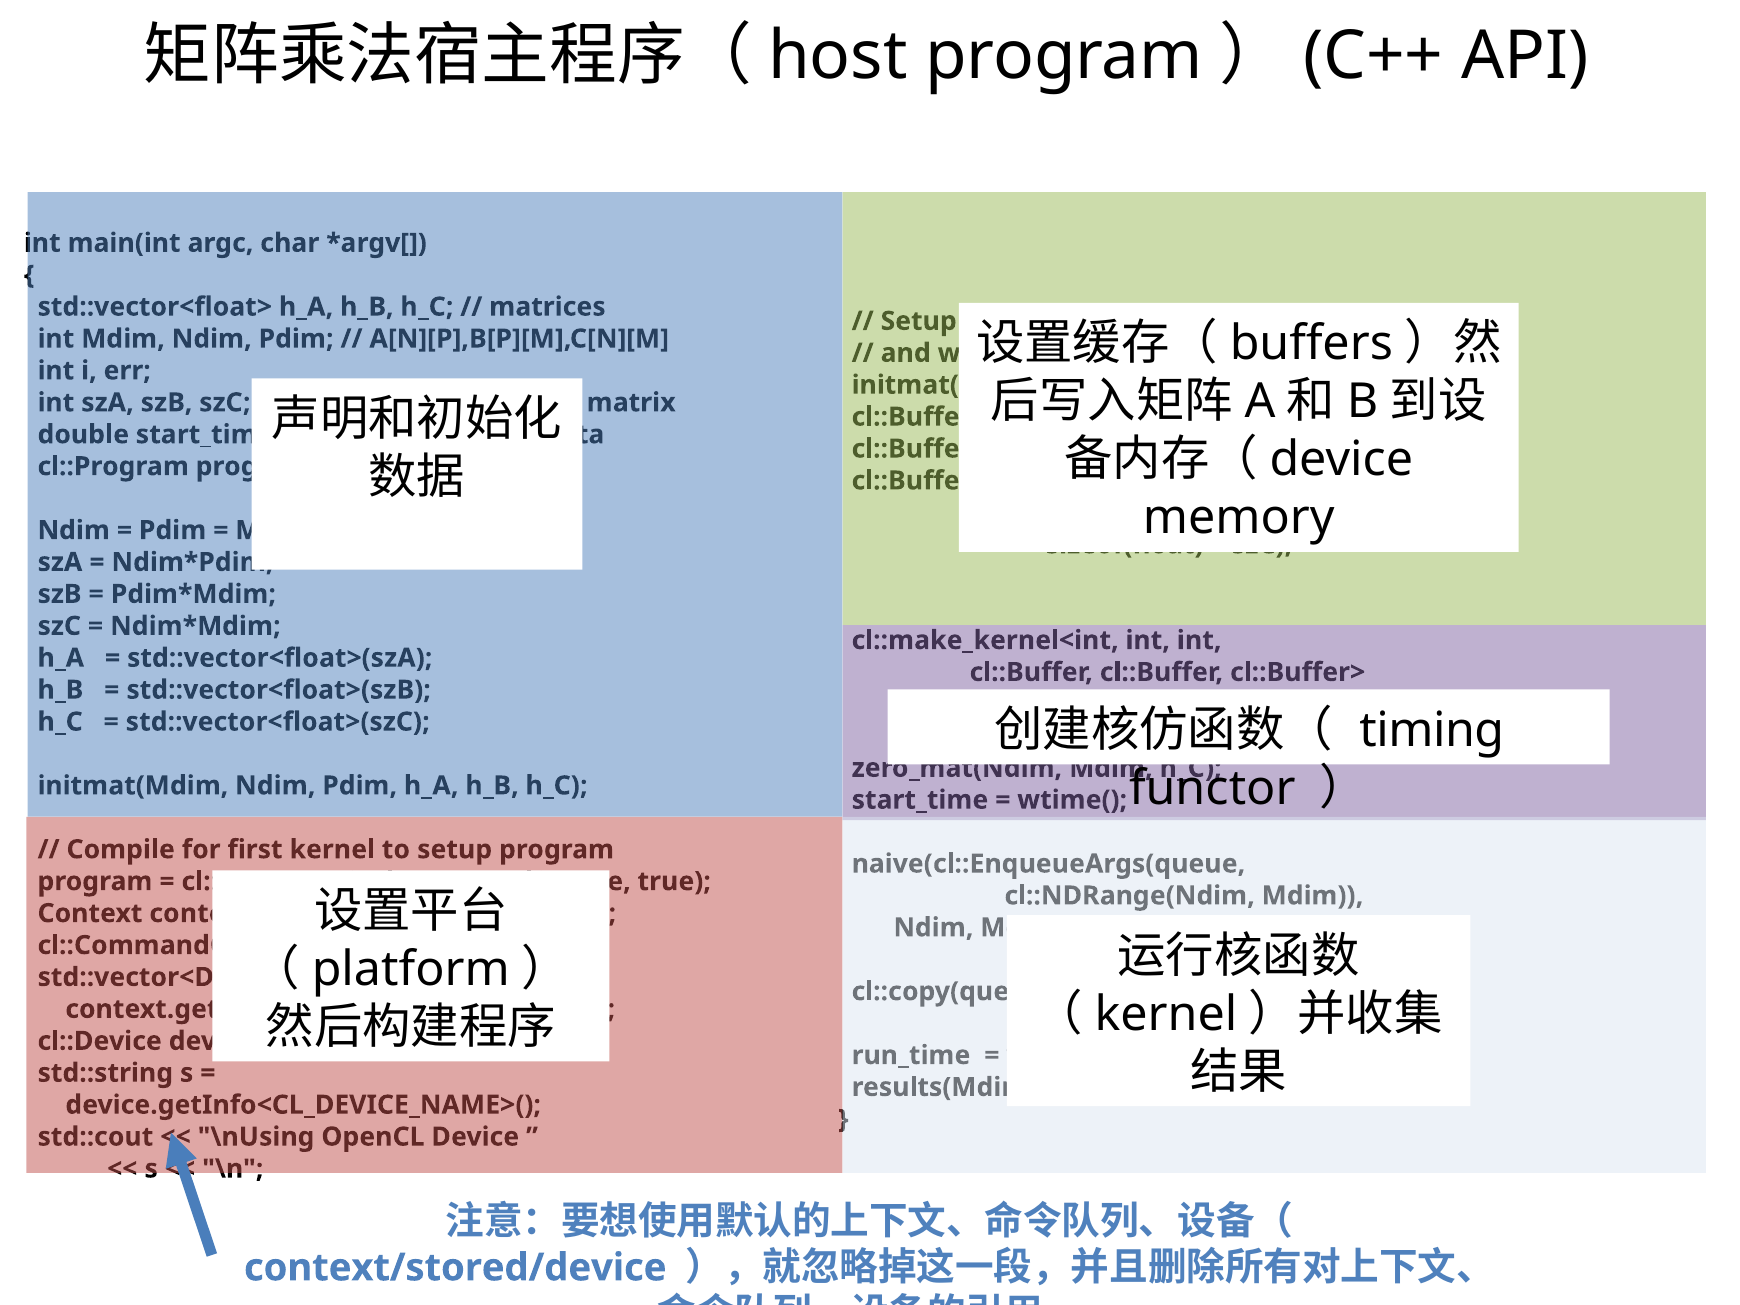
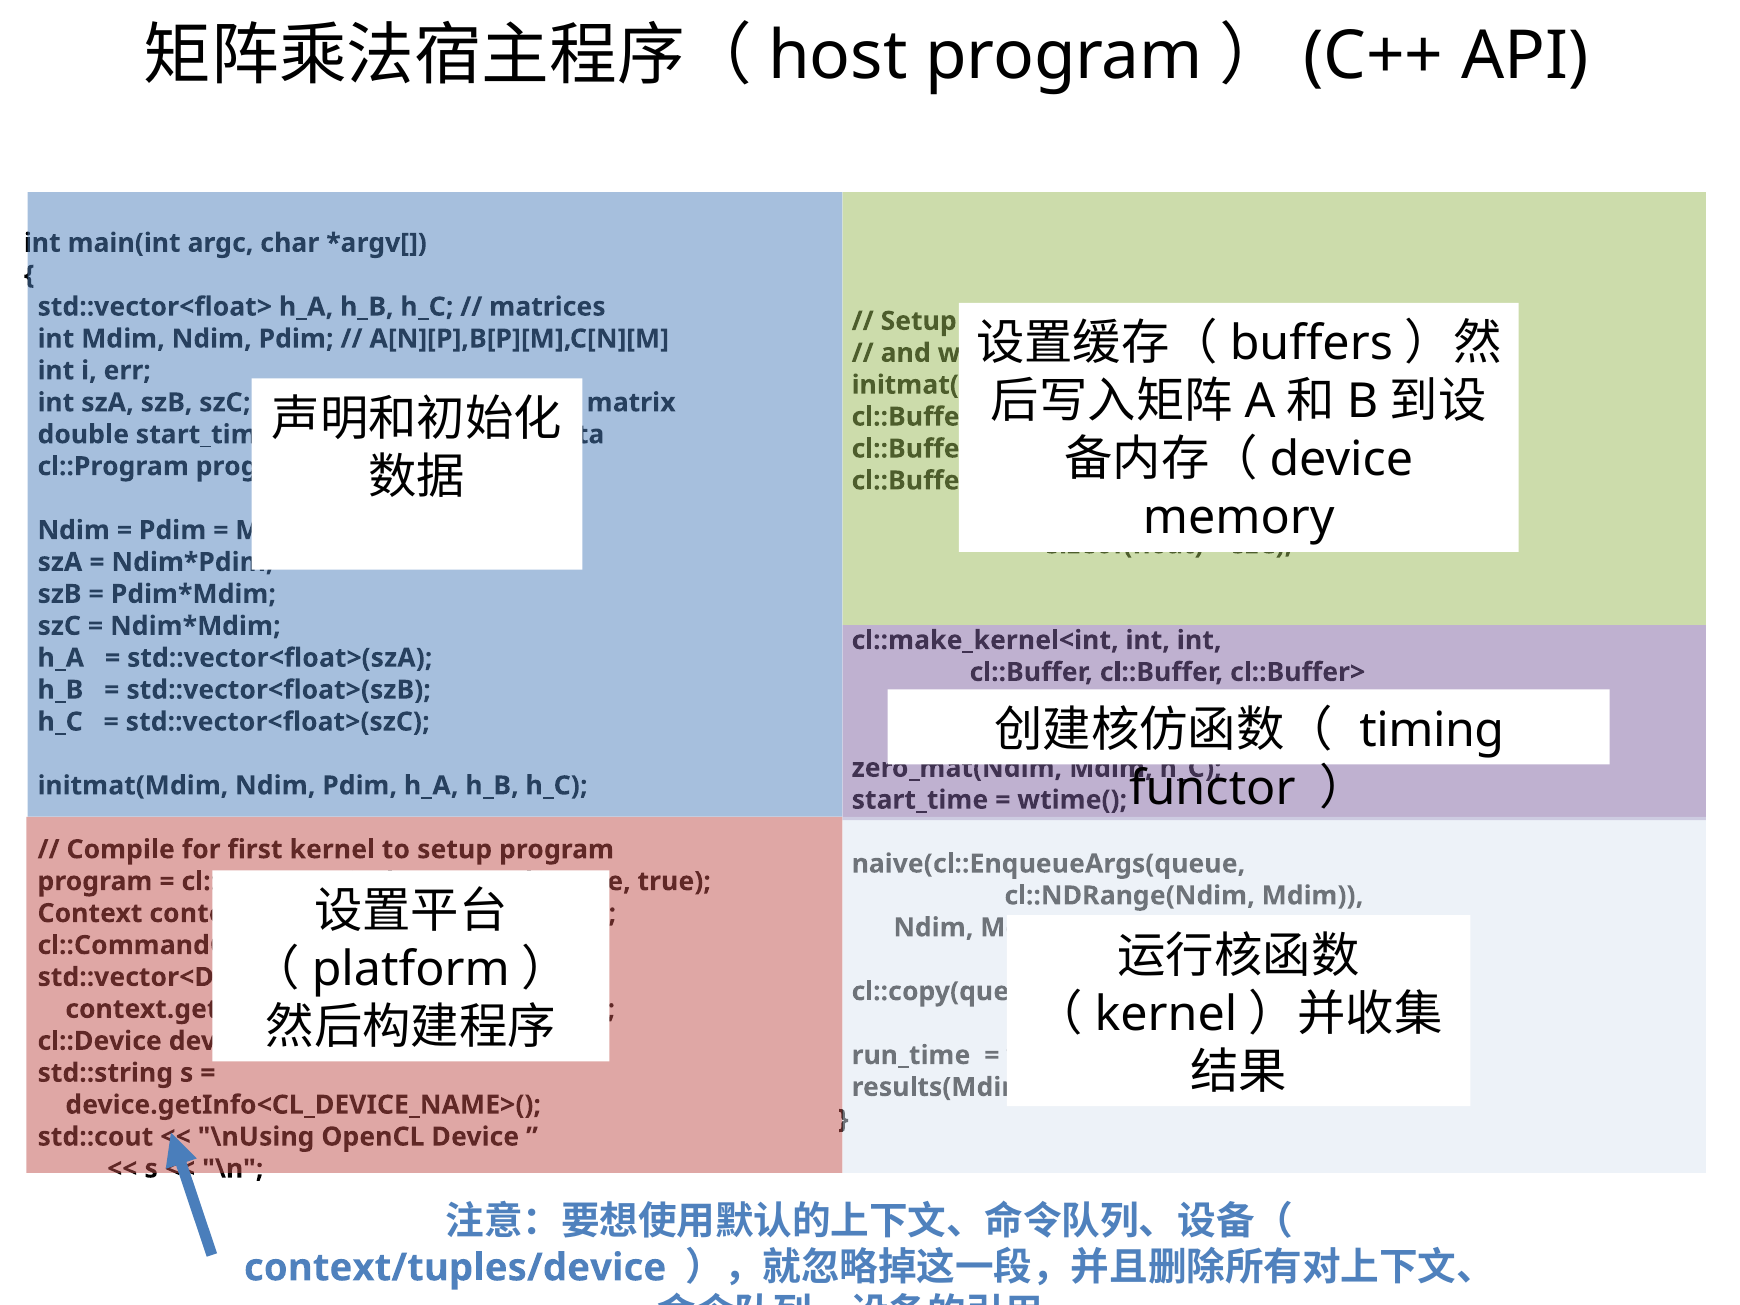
context/stored/device: context/stored/device -> context/tuples/device (455, 1268)
